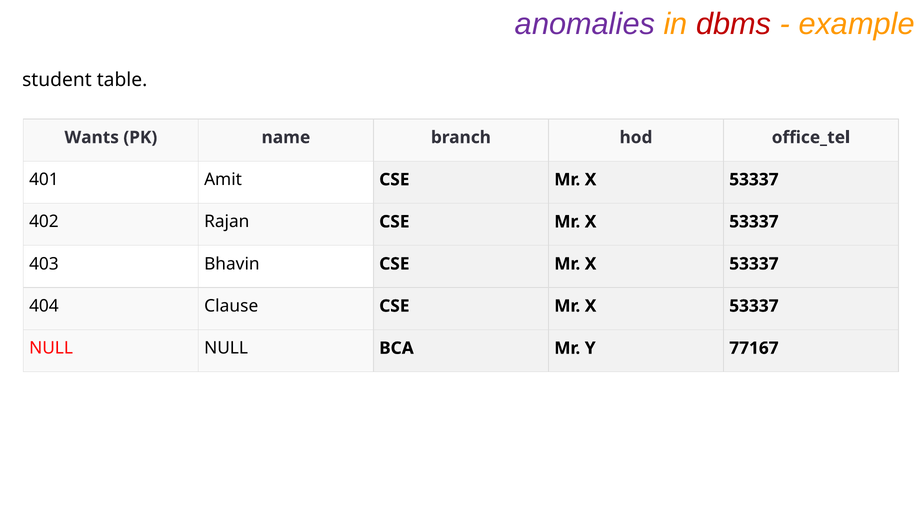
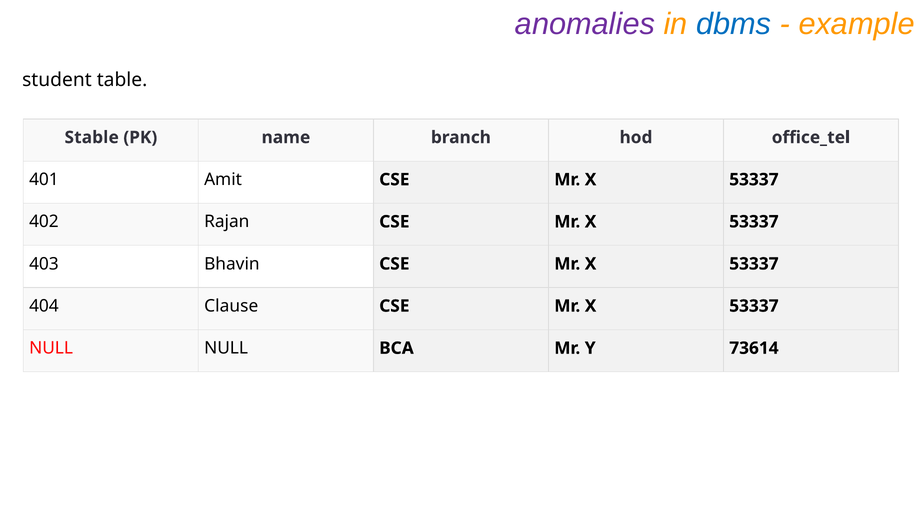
dbms colour: red -> blue (734, 24)
Wants: Wants -> Stable (92, 137)
77167: 77167 -> 73614 (754, 348)
